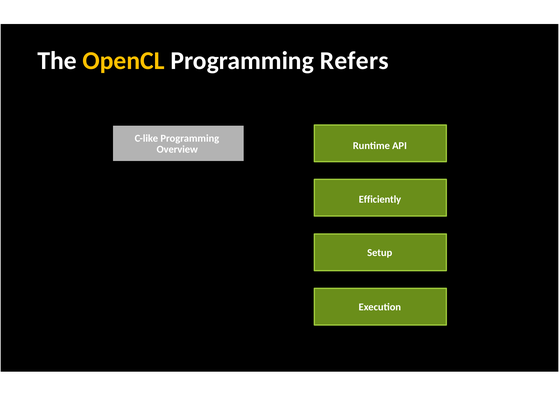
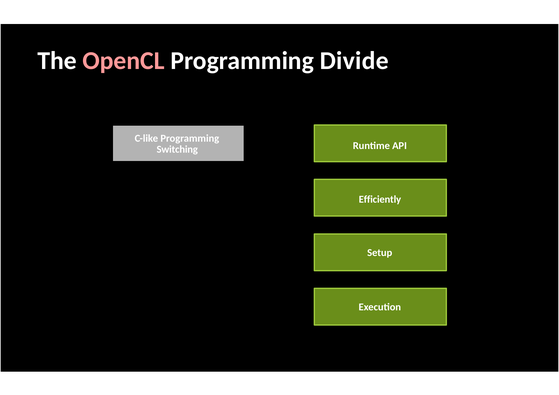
OpenCL colour: yellow -> pink (124, 61)
Refers: Refers -> Divide (354, 61)
Overview: Overview -> Switching (177, 150)
